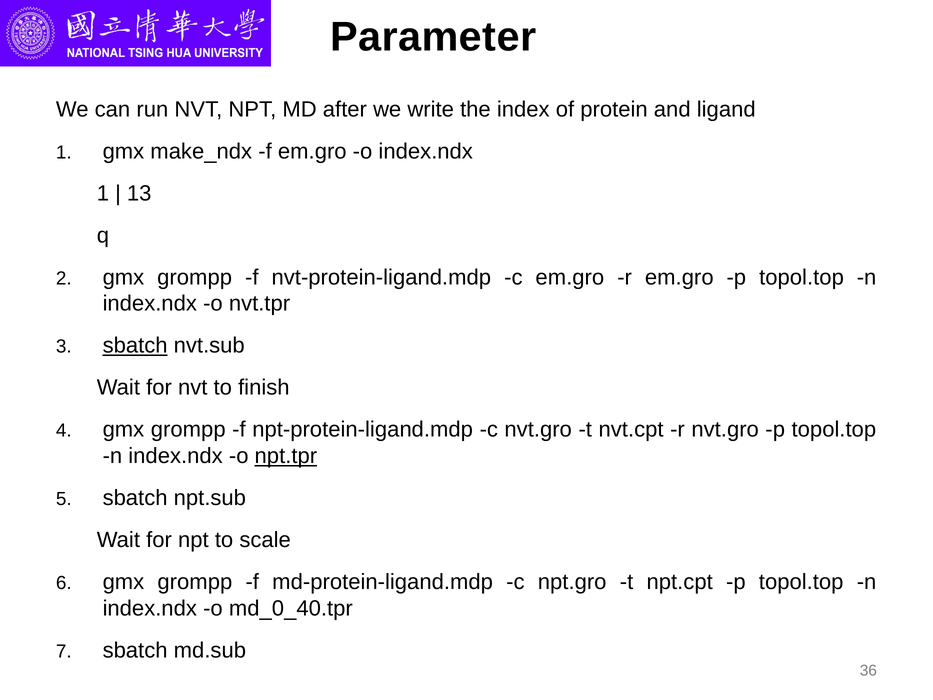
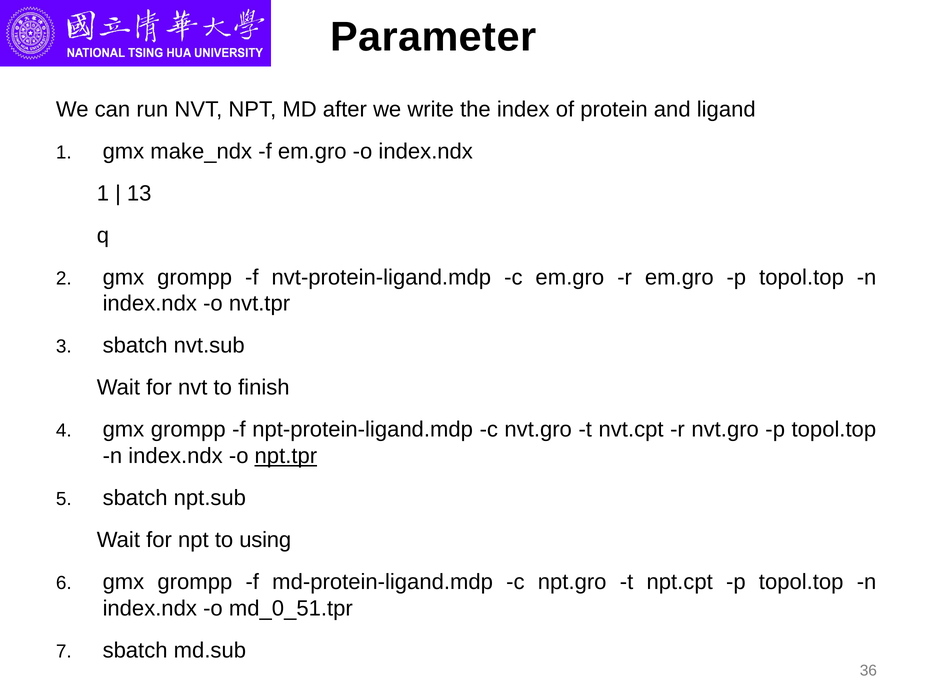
sbatch underline: present -> none (135, 346)
scale: scale -> using (265, 540)
md_0_40.tpr: md_0_40.tpr -> md_0_51.tpr (291, 608)
